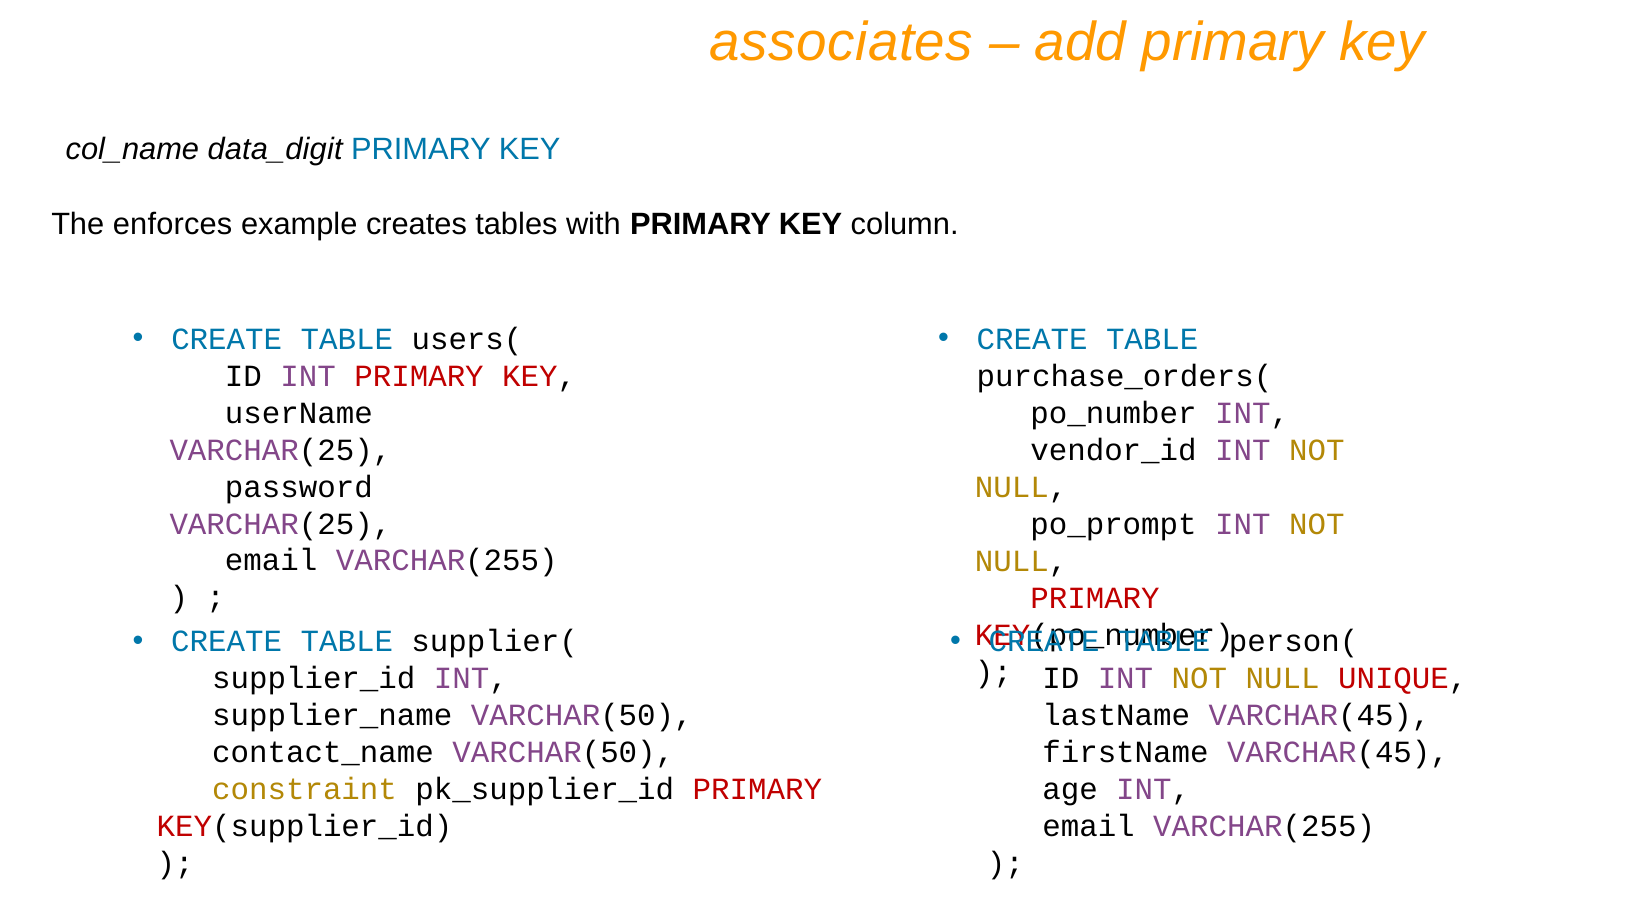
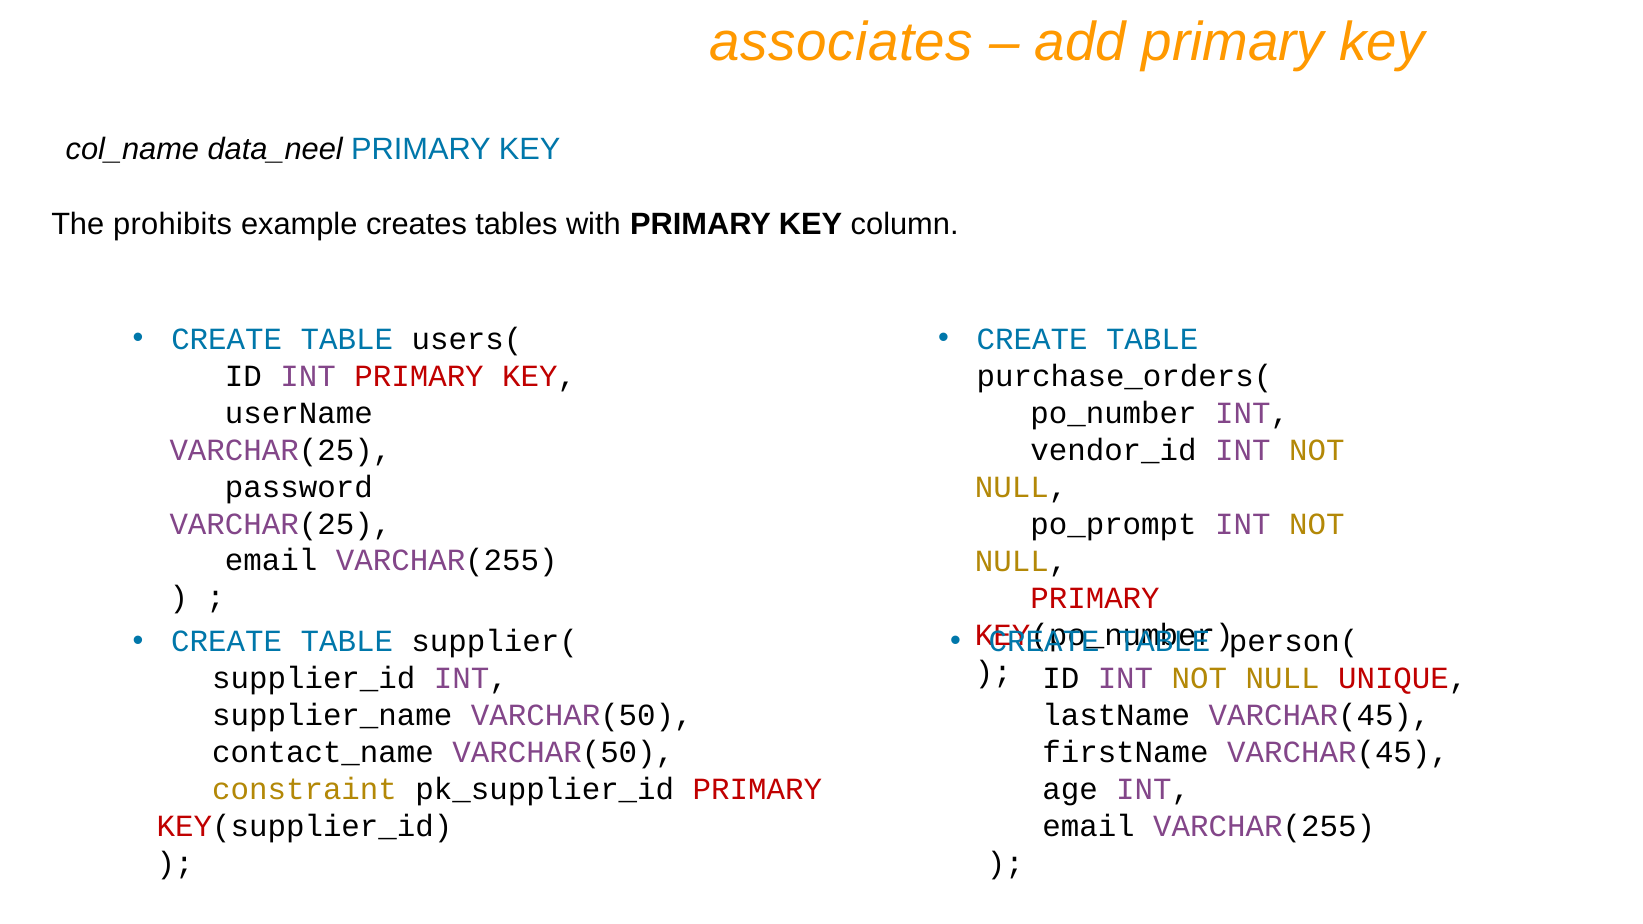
data_digit: data_digit -> data_neel (275, 149)
enforces: enforces -> prohibits (173, 225)
